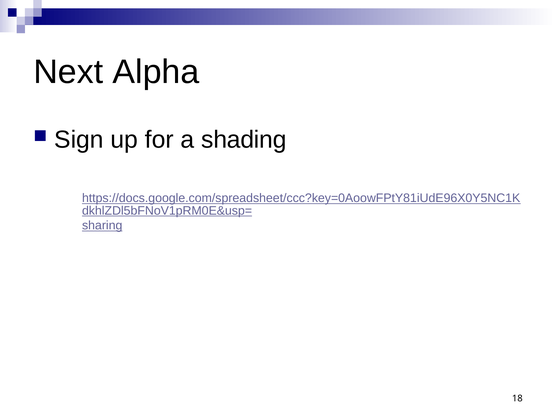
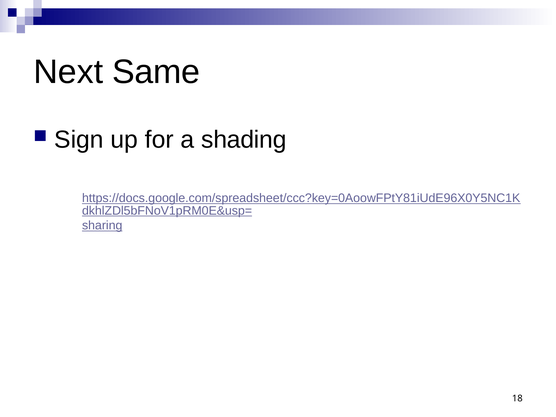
Alpha: Alpha -> Same (156, 72)
